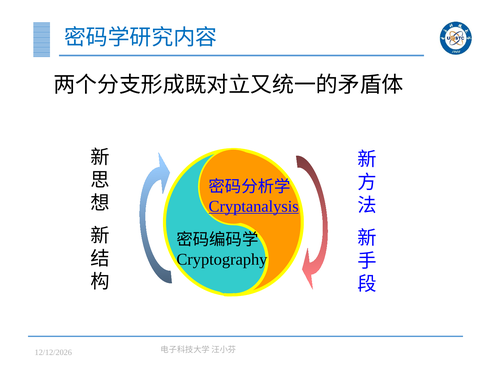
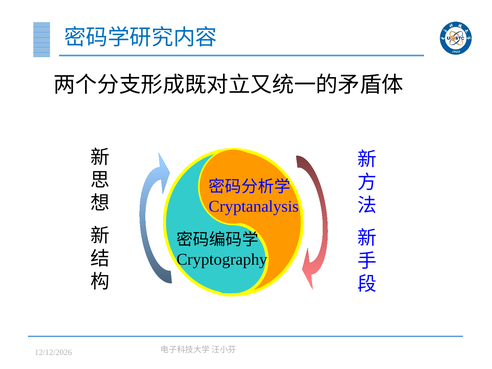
Cryptanalysis underline: present -> none (254, 206)
